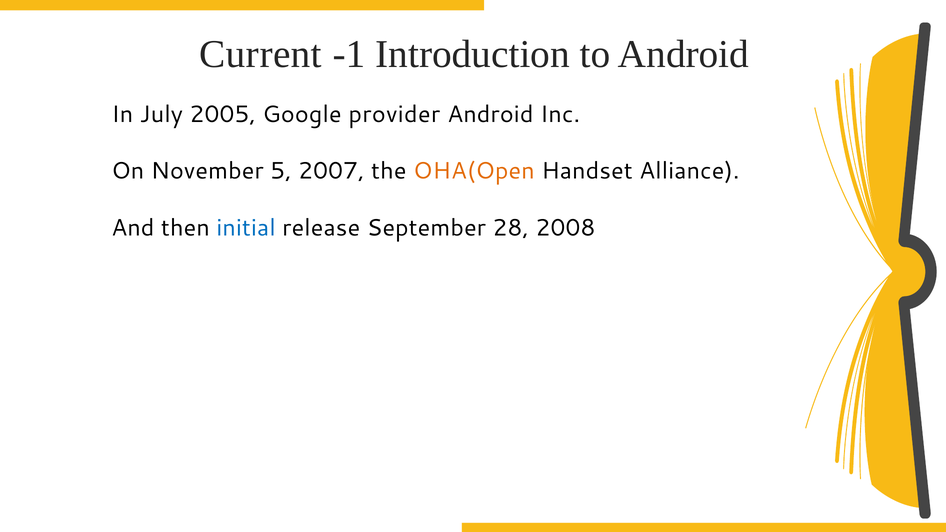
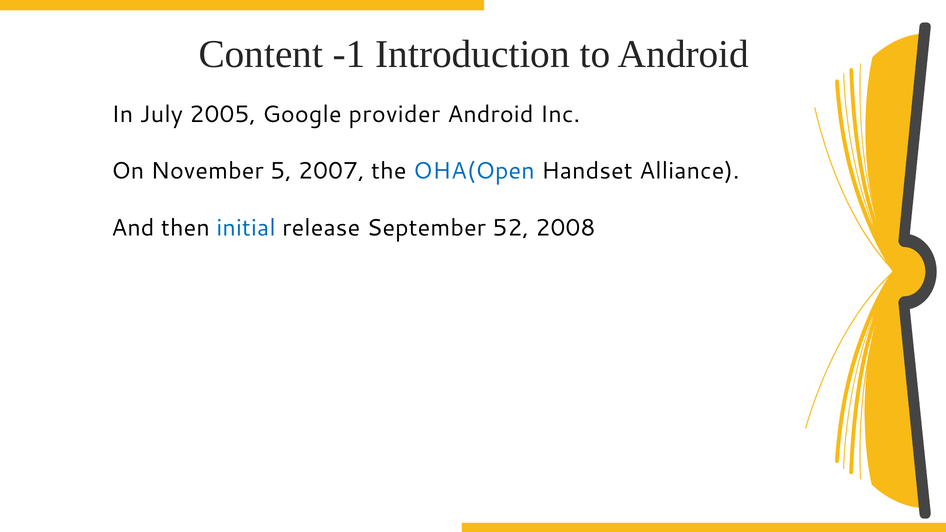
Current: Current -> Content (261, 54)
OHA(Open colour: orange -> blue (474, 171)
28: 28 -> 52 (511, 228)
